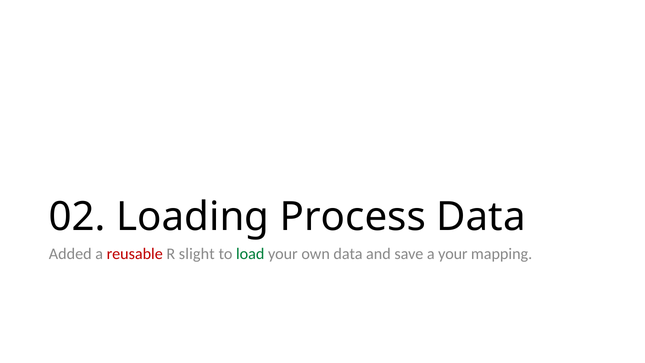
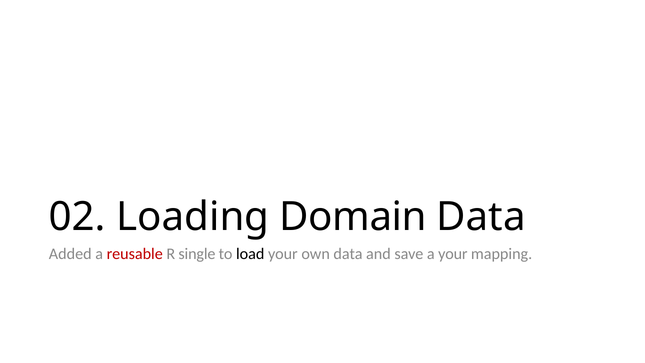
Process: Process -> Domain (353, 217)
slight: slight -> single (197, 254)
load colour: green -> black (250, 254)
